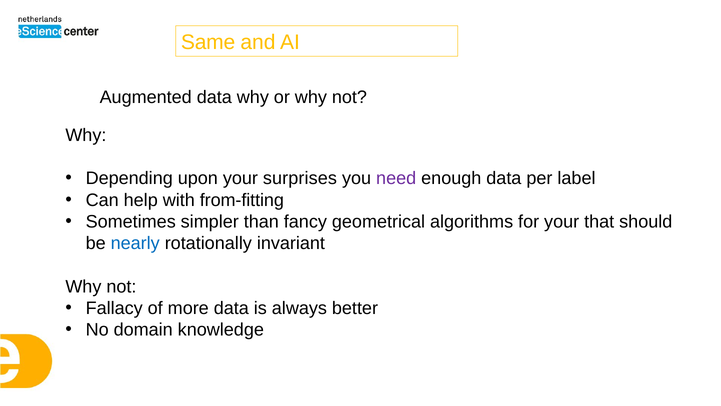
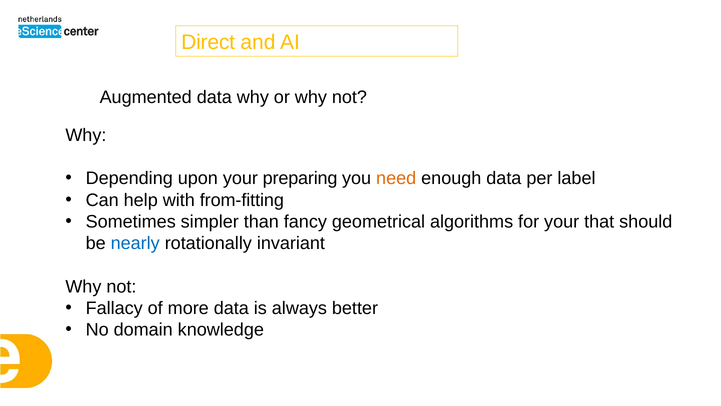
Same: Same -> Direct (208, 42)
surprises: surprises -> preparing (300, 178)
need colour: purple -> orange (396, 178)
